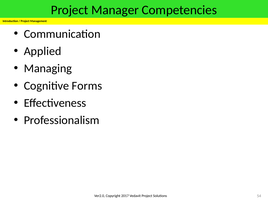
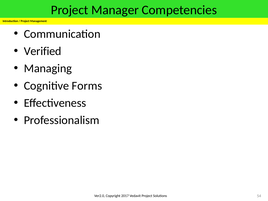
Applied: Applied -> Verified (43, 51)
